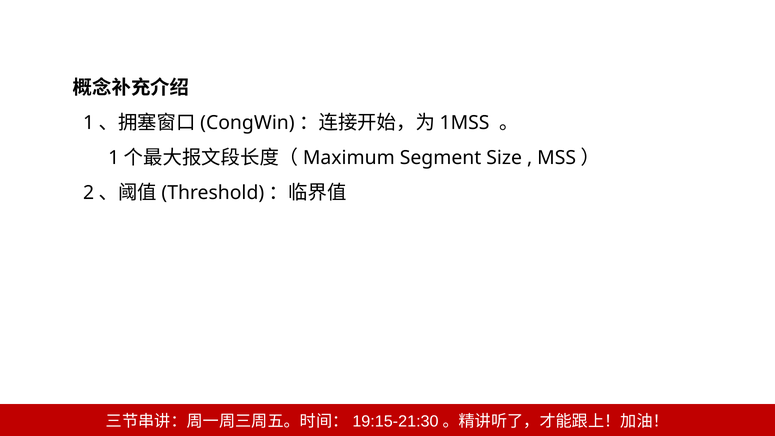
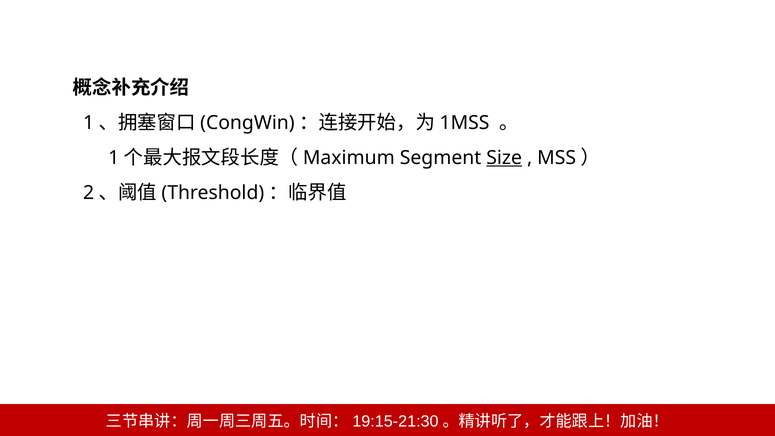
Size underline: none -> present (504, 158)
